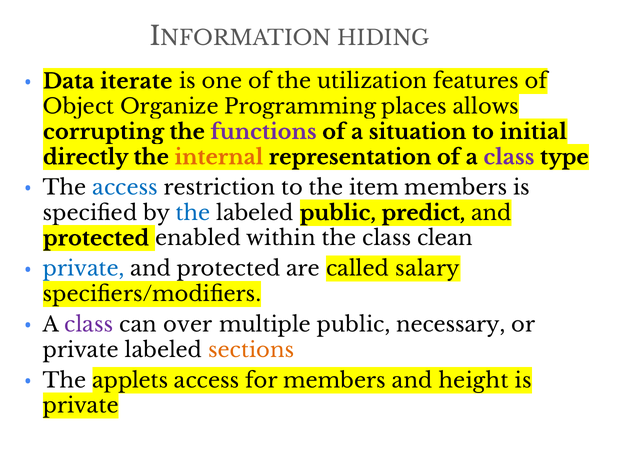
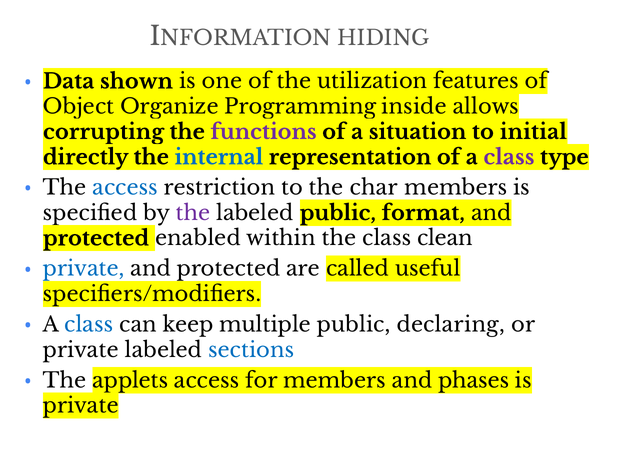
iterate: iterate -> shown (136, 81)
places: places -> inside (414, 107)
internal colour: orange -> blue (219, 157)
item: item -> char (374, 188)
the colour: blue -> purple (193, 213)
predict: predict -> format (423, 213)
salary: salary -> useful (428, 269)
class colour: purple -> blue (89, 325)
over: over -> keep (188, 325)
necessary: necessary -> declaring (451, 325)
sections colour: orange -> blue (251, 350)
height: height -> phases (474, 381)
